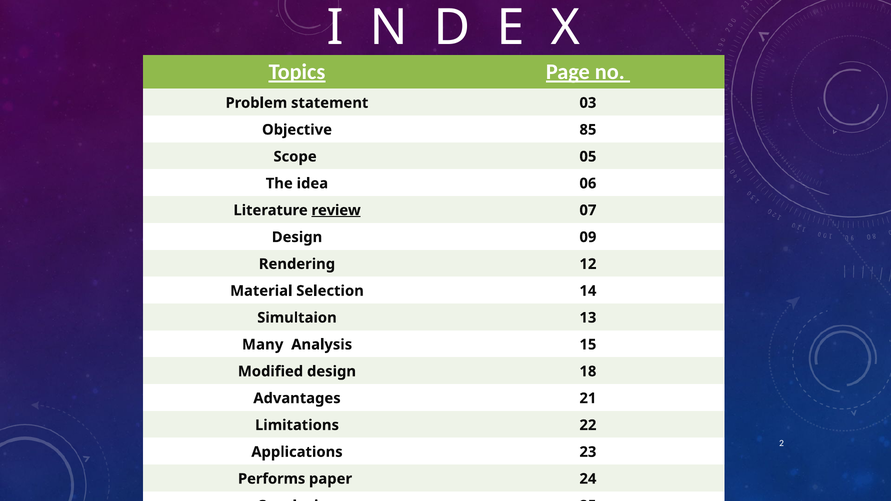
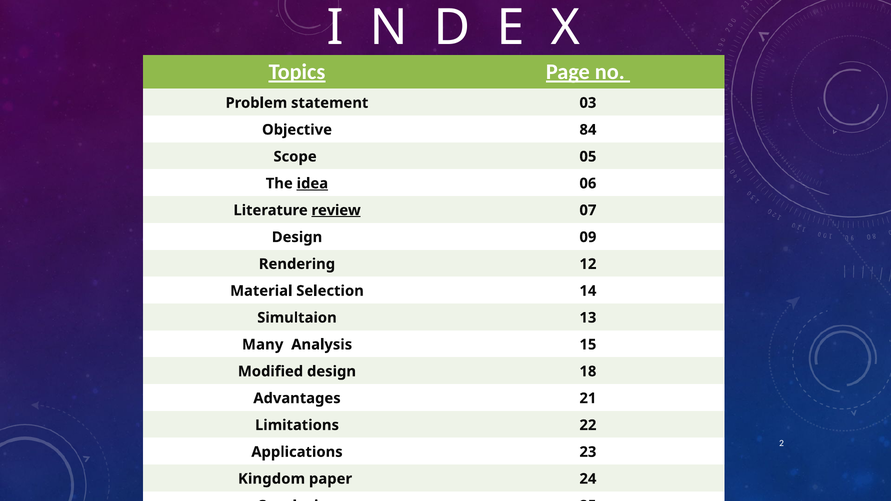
85: 85 -> 84 (588, 130)
idea underline: none -> present (312, 184)
Performs: Performs -> Kingdom (272, 479)
